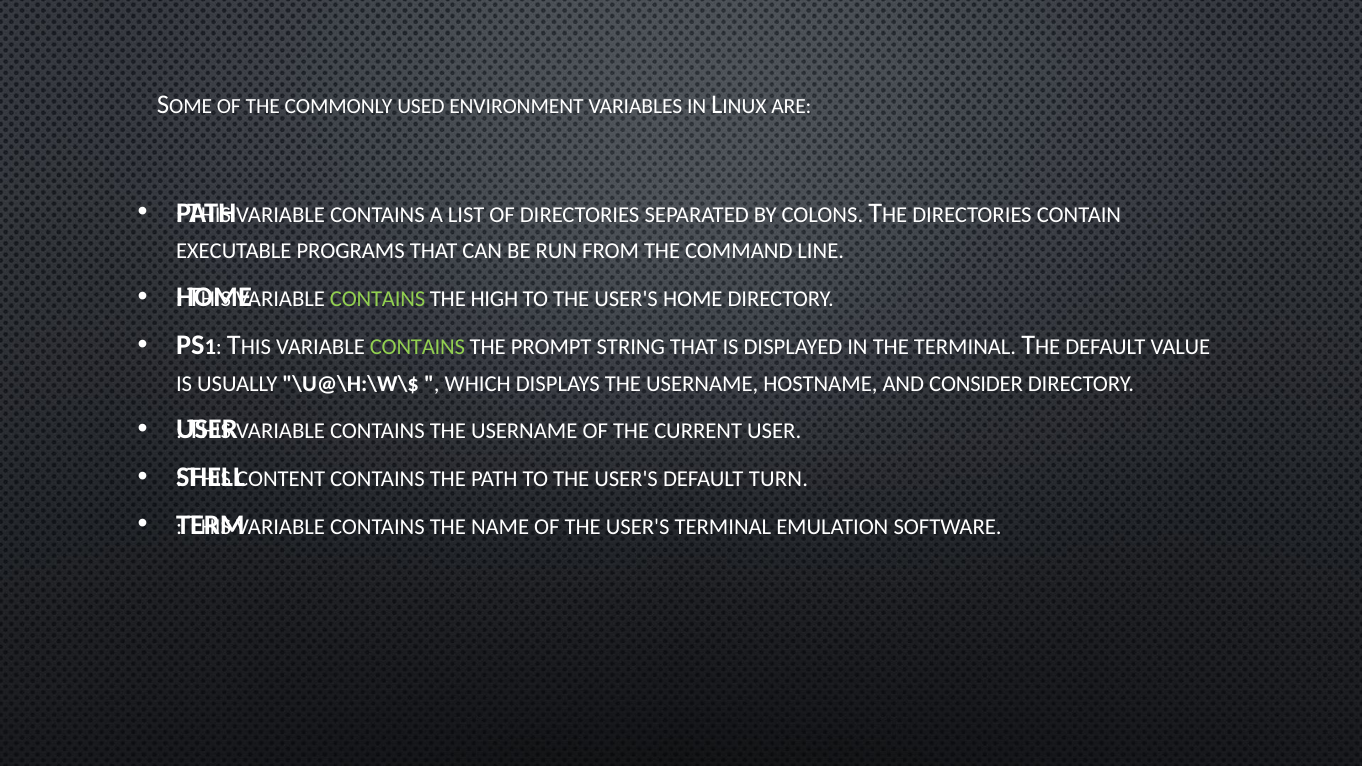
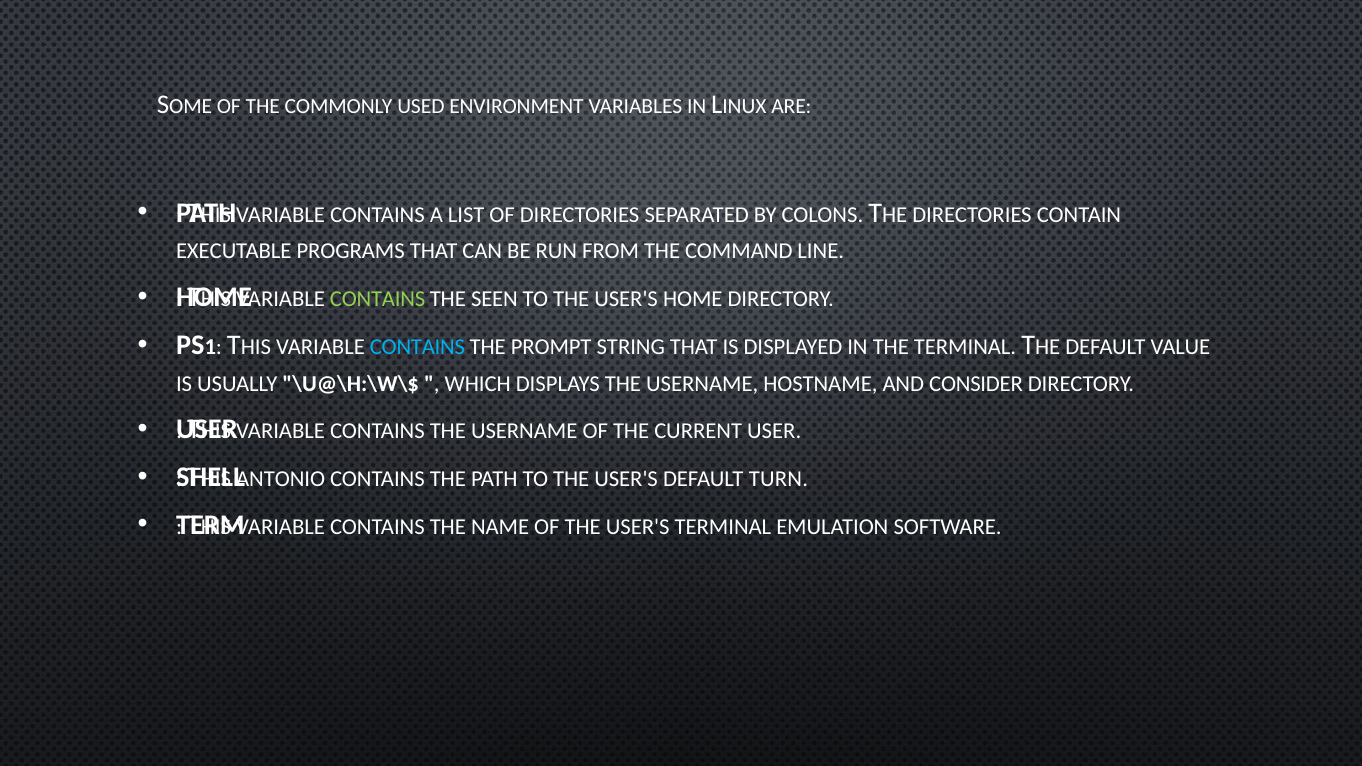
HIGH: HIGH -> SEEN (494, 299)
CONTAINS colour: light green -> light blue (417, 347)
CONTENT: CONTENT -> ANTONIO (281, 479)
